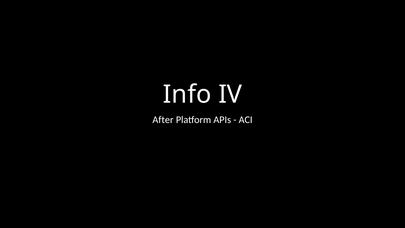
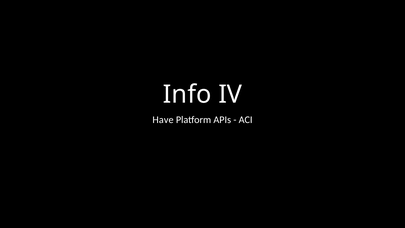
After: After -> Have (163, 120)
